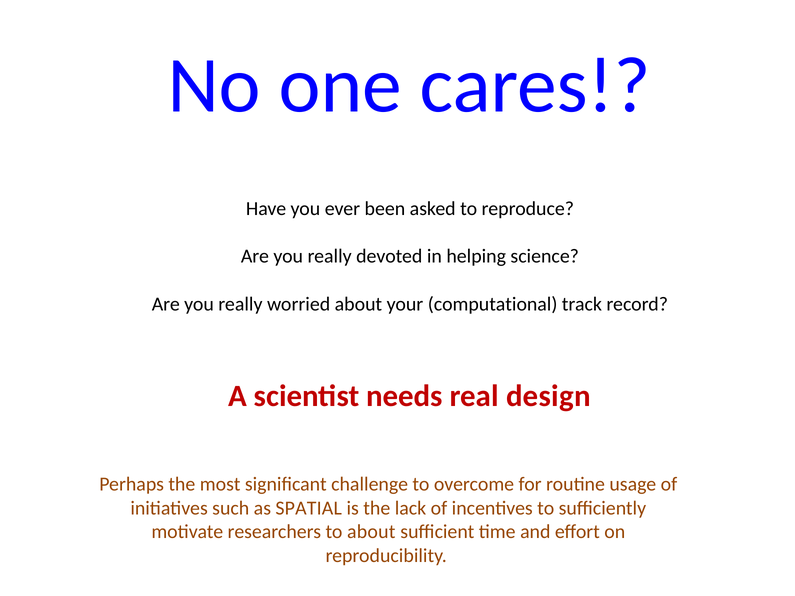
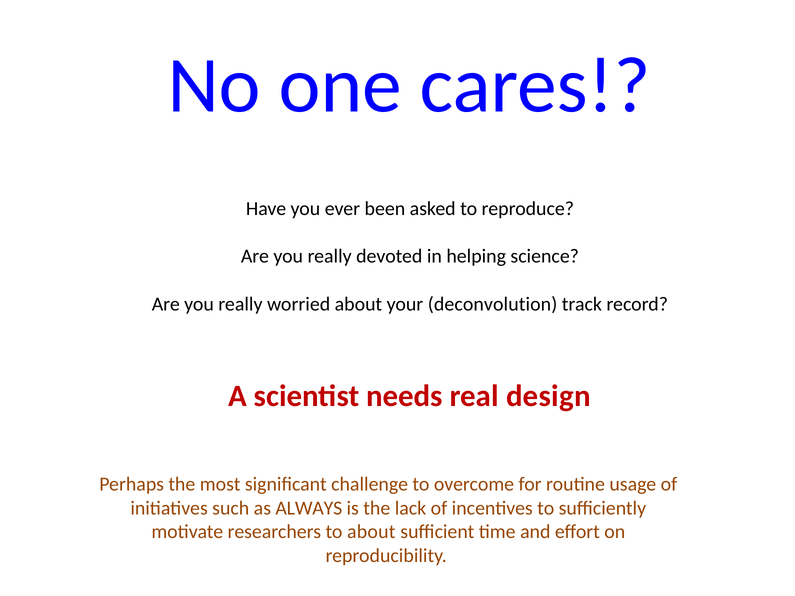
computational: computational -> deconvolution (493, 304)
SPATIAL: SPATIAL -> ALWAYS (309, 508)
